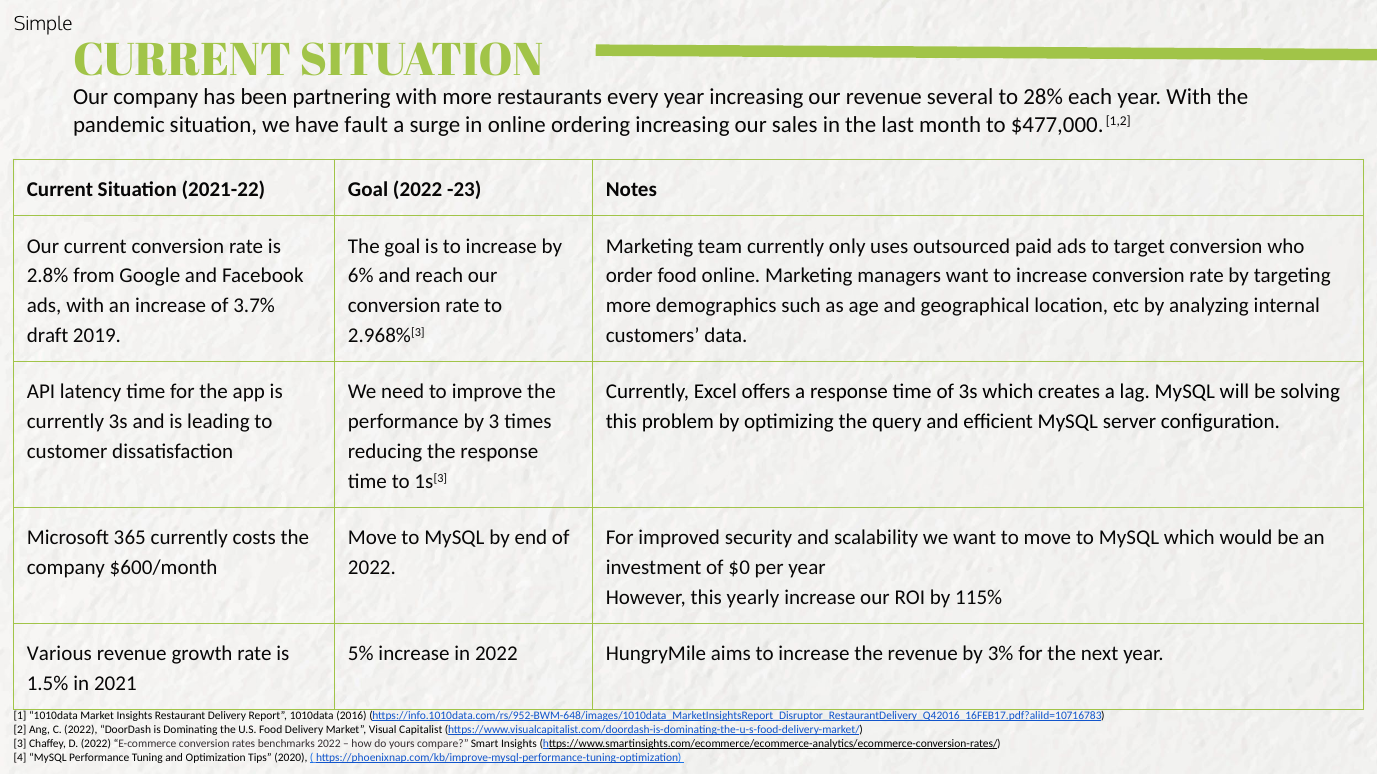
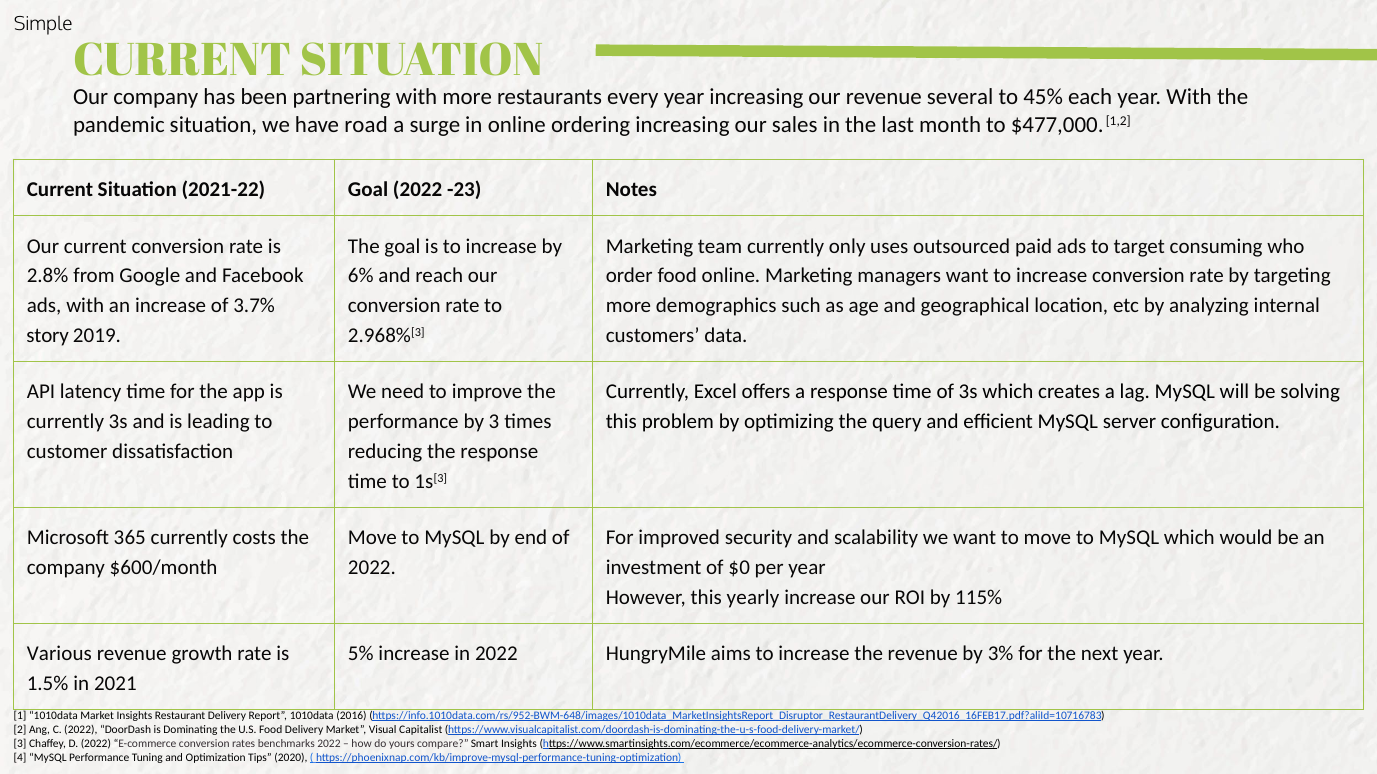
28%: 28% -> 45% (1043, 97)
fault: fault -> road (366, 125)
target conversion: conversion -> consuming (1216, 246)
draft: draft -> story (48, 336)
